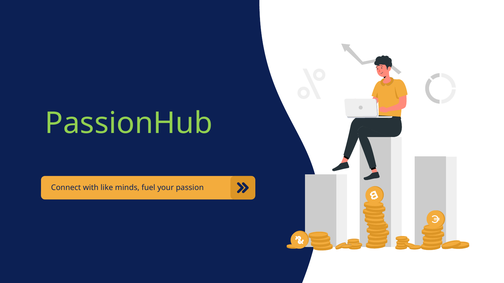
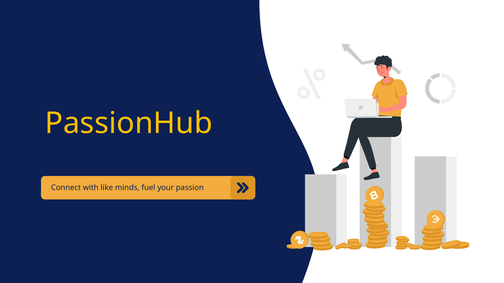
PassionHub colour: light green -> yellow (129, 124)
